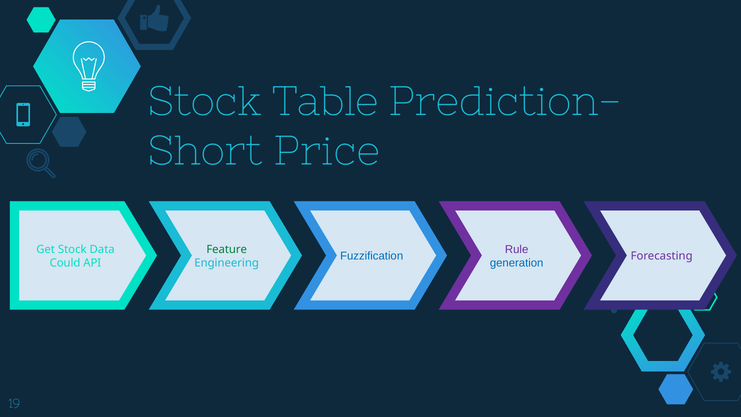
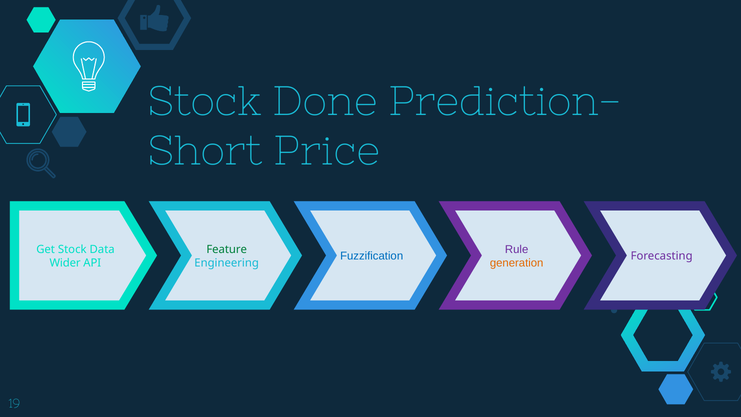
Table: Table -> Done (325, 102)
generation colour: blue -> orange (517, 263)
Could: Could -> Wider (65, 263)
